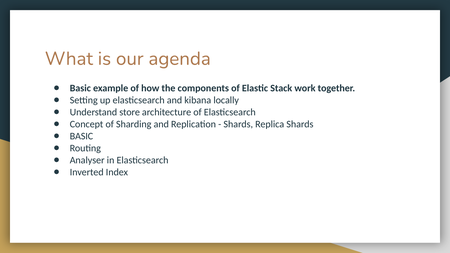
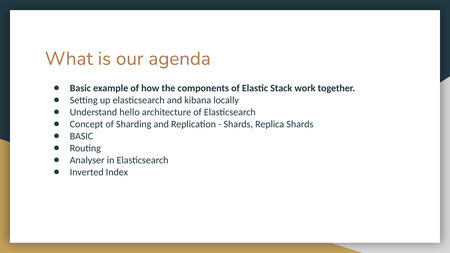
store: store -> hello (130, 112)
